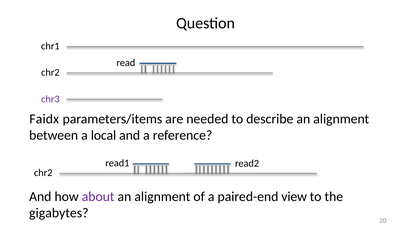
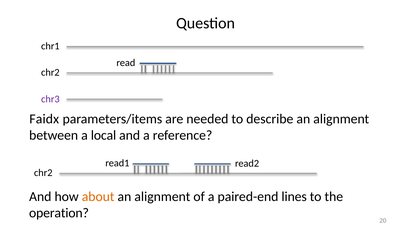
about colour: purple -> orange (98, 197)
view: view -> lines (294, 197)
gigabytes: gigabytes -> operation (59, 213)
